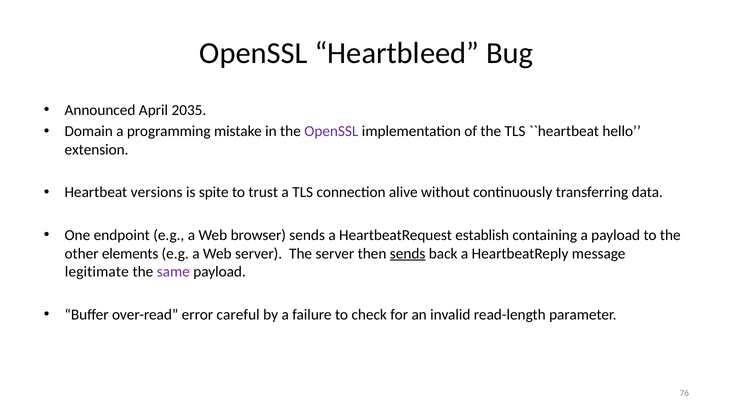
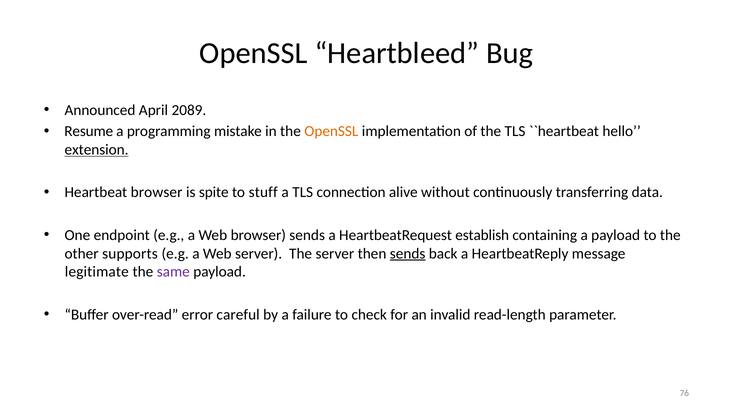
2035: 2035 -> 2089 (189, 110)
Domain: Domain -> Resume (89, 131)
OpenSSL colour: purple -> orange (331, 131)
extension underline: none -> present (97, 150)
Heartbeat versions: versions -> browser (157, 193)
trust: trust -> stuff (263, 193)
elements: elements -> supports (130, 254)
